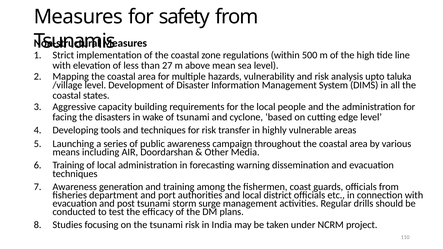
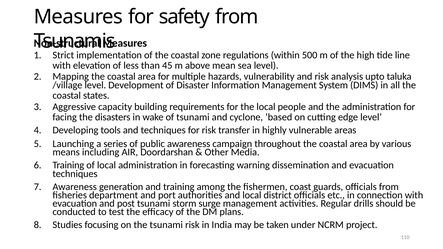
27: 27 -> 45 (167, 65)
